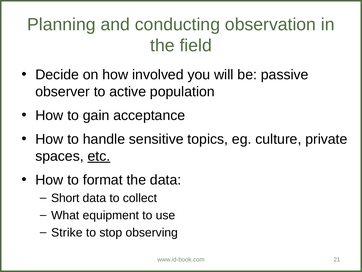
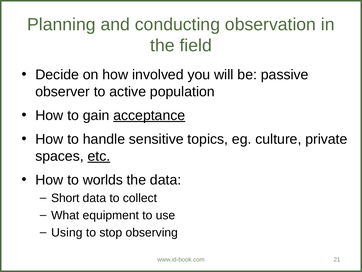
acceptance underline: none -> present (149, 115)
format: format -> worlds (103, 180)
Strike: Strike -> Using (67, 232)
